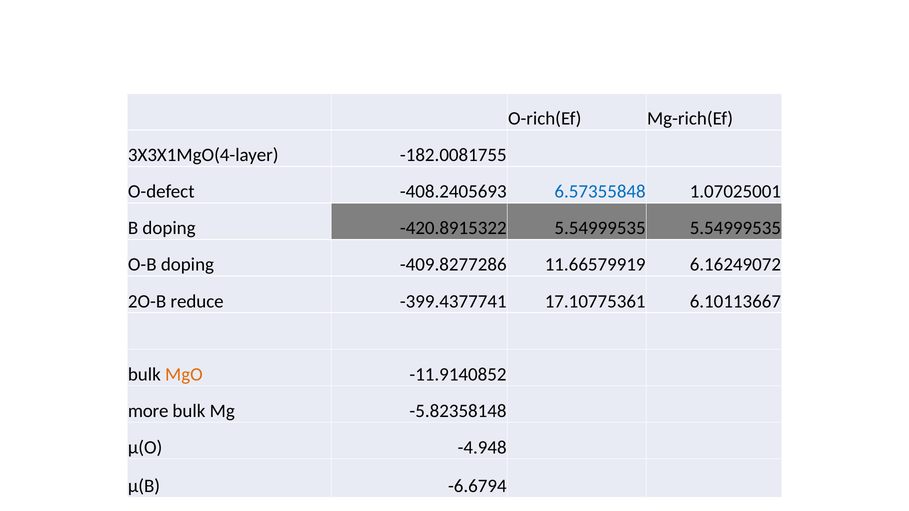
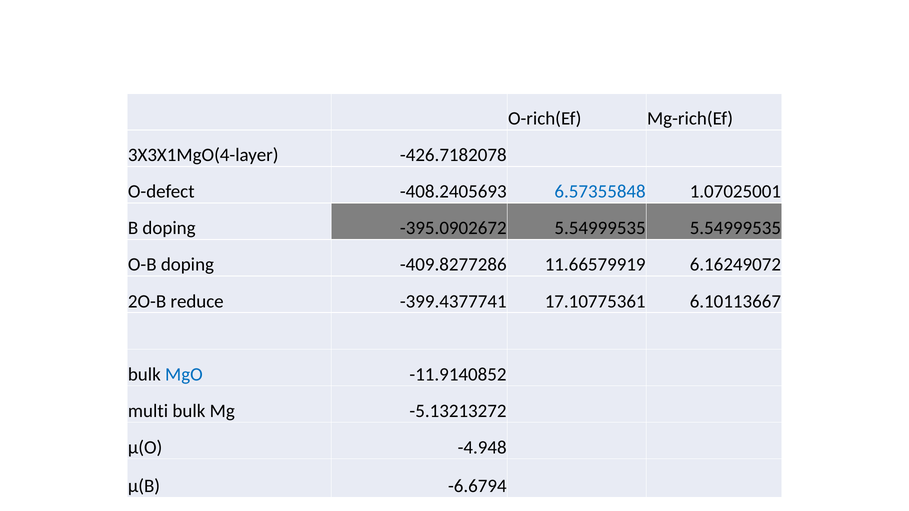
-182.0081755: -182.0081755 -> -426.7182078 (453, 155)
-420.8915322: -420.8915322 -> -395.0902672 (453, 228)
MgO colour: orange -> blue (184, 375)
more: more -> multi (148, 411)
-5.82358148: -5.82358148 -> -5.13213272 (458, 411)
